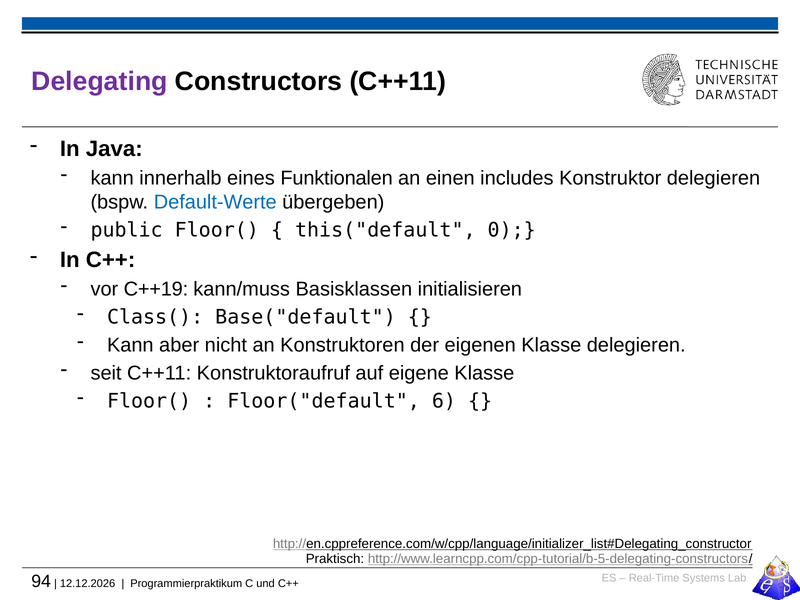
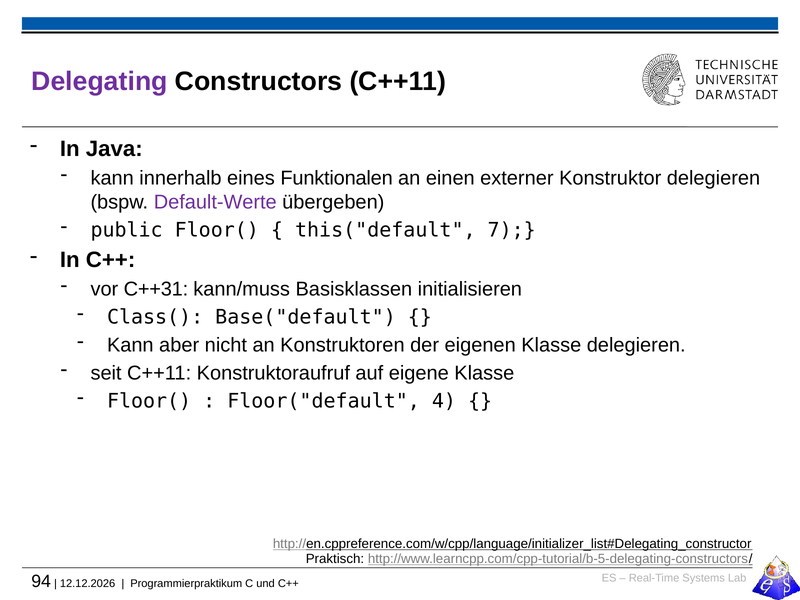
includes: includes -> externer (517, 178)
Default-Werte colour: blue -> purple (215, 202)
0: 0 -> 7 (512, 230)
C++19: C++19 -> C++31 (156, 289)
6: 6 -> 4 (444, 401)
